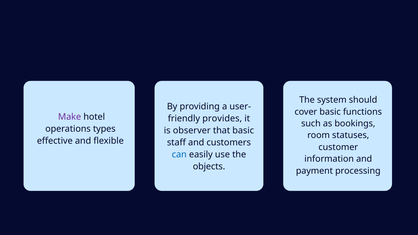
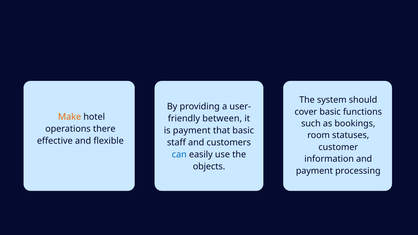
Make colour: purple -> orange (70, 117)
provides: provides -> between (222, 119)
types: types -> there (104, 129)
is observer: observer -> payment (192, 131)
